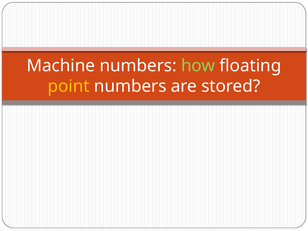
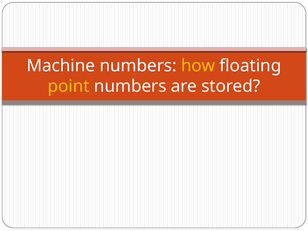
how colour: light green -> yellow (198, 66)
